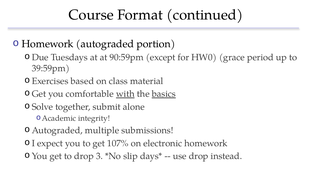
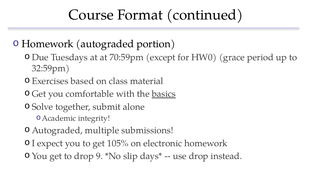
90:59pm: 90:59pm -> 70:59pm (127, 57)
39:59pm: 39:59pm -> 32:59pm (51, 68)
with underline: present -> none (125, 94)
107%: 107% -> 105% (118, 143)
3: 3 -> 9 (100, 156)
